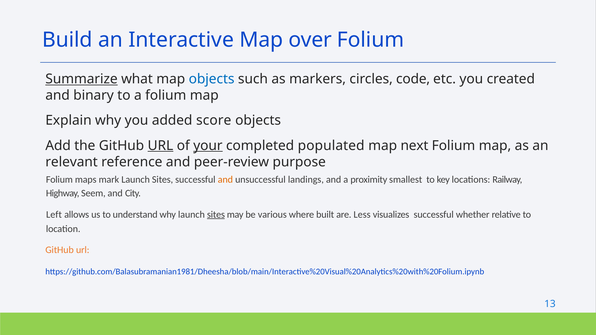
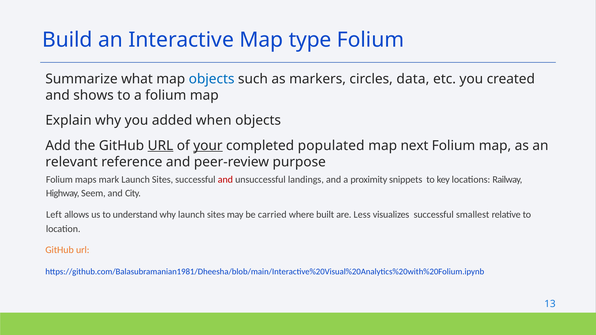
over: over -> type (310, 40)
Summarize underline: present -> none (82, 79)
code: code -> data (413, 79)
binary: binary -> shows (94, 96)
score: score -> when (214, 121)
and colour: orange -> red (225, 180)
smallest: smallest -> snippets (406, 180)
sites underline: present -> none (216, 215)
various: various -> carried (272, 215)
whether: whether -> smallest (473, 215)
